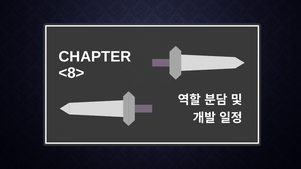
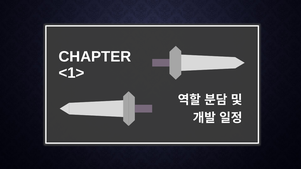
<8>: <8> -> <1> (72, 73)
